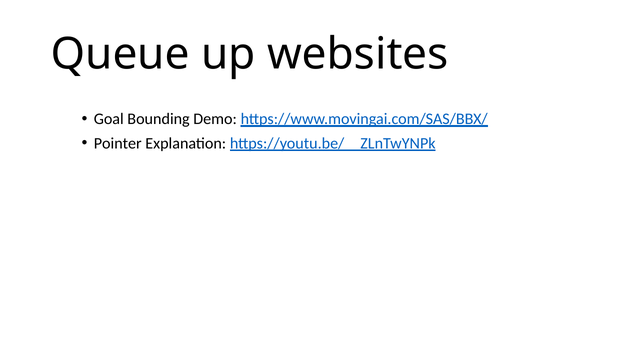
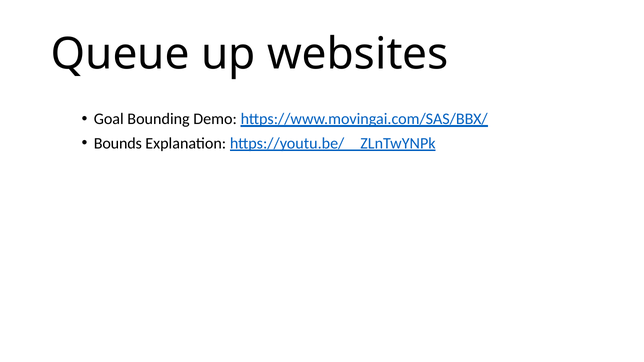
Pointer: Pointer -> Bounds (118, 143)
